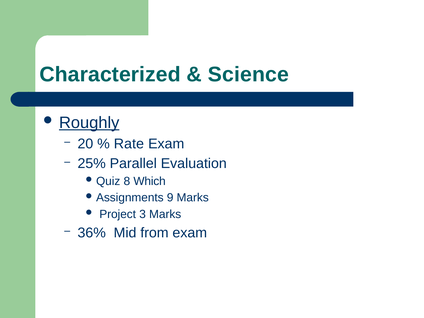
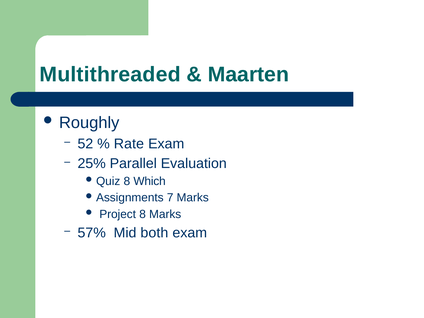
Characterized: Characterized -> Multithreaded (110, 75)
Science: Science -> Maarten (248, 75)
Roughly underline: present -> none (89, 123)
20: 20 -> 52 (85, 144)
9: 9 -> 7 (170, 198)
Project 3: 3 -> 8 (143, 214)
36%: 36% -> 57% (92, 233)
from: from -> both (154, 233)
